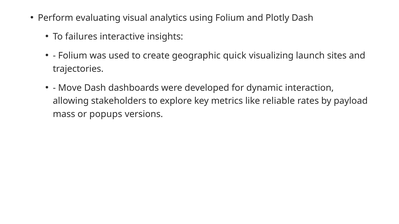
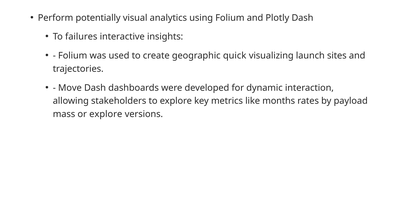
evaluating: evaluating -> potentially (98, 18)
reliable: reliable -> months (279, 101)
or popups: popups -> explore (106, 114)
